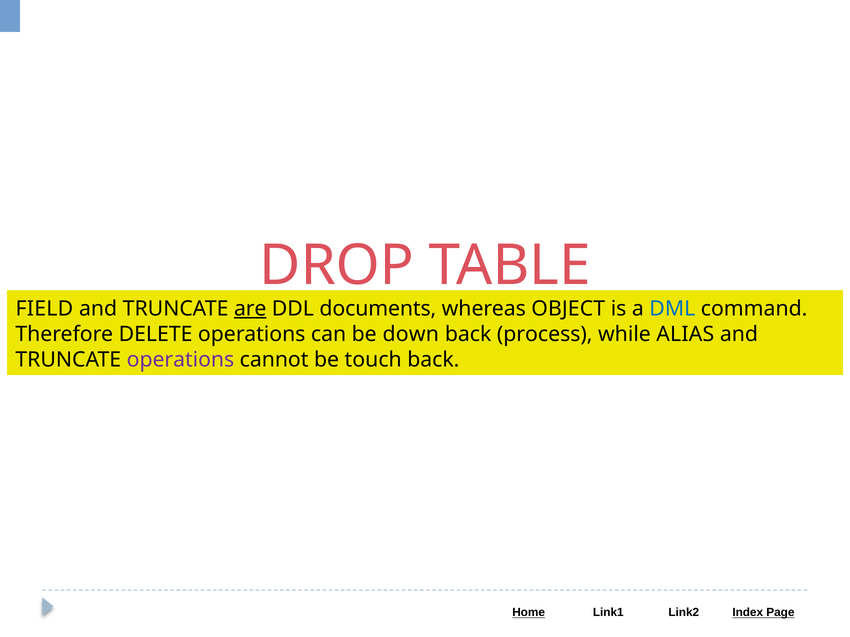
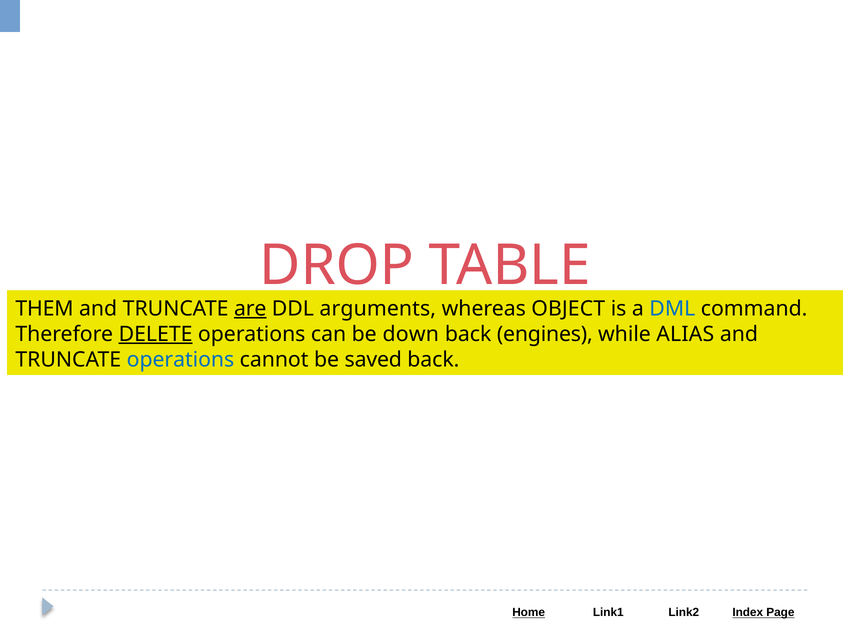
FIELD: FIELD -> THEM (45, 309)
documents: documents -> arguments (378, 309)
DELETE underline: none -> present (156, 334)
process: process -> engines (545, 334)
operations colour: purple -> blue (180, 360)
touch: touch -> saved (373, 360)
